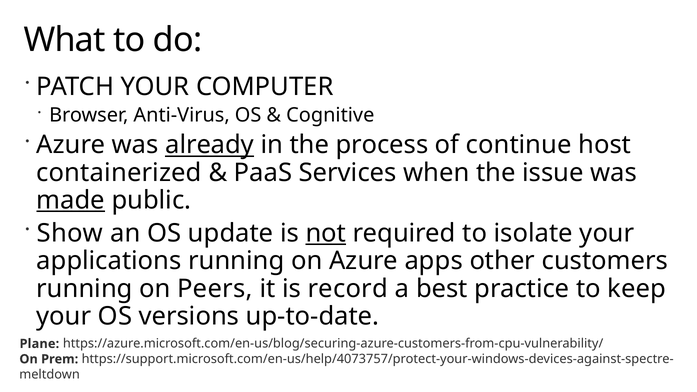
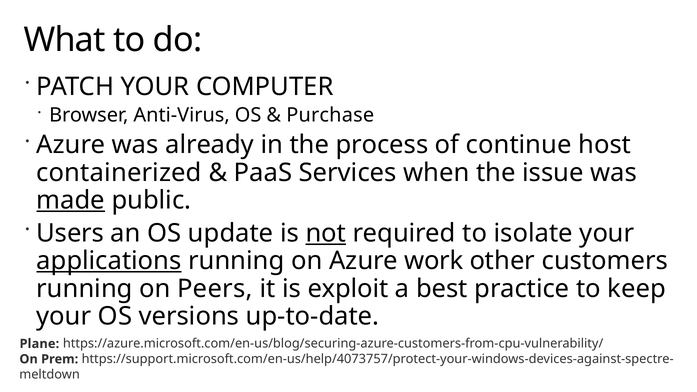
Cognitive: Cognitive -> Purchase (330, 115)
already underline: present -> none (210, 145)
Show: Show -> Users (70, 233)
applications underline: none -> present (109, 261)
apps: apps -> work (434, 261)
record: record -> exploit (348, 289)
